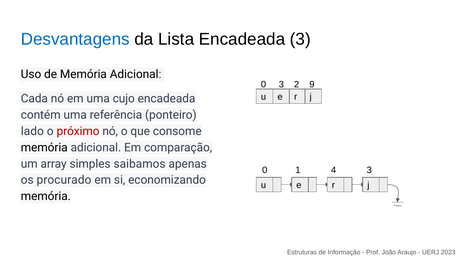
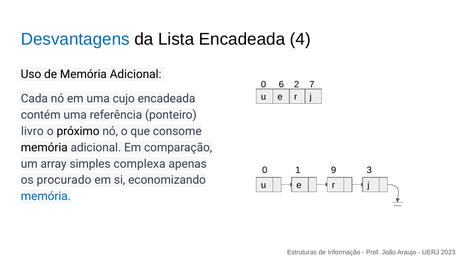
Encadeada 3: 3 -> 4 (300, 39)
0 3: 3 -> 6 (281, 84)
9: 9 -> 7 (312, 84)
lado: lado -> livro (32, 131)
próximo colour: red -> black (78, 131)
saibamos: saibamos -> complexa (140, 163)
4: 4 -> 9 (334, 170)
memória colour: black -> blue (46, 196)
